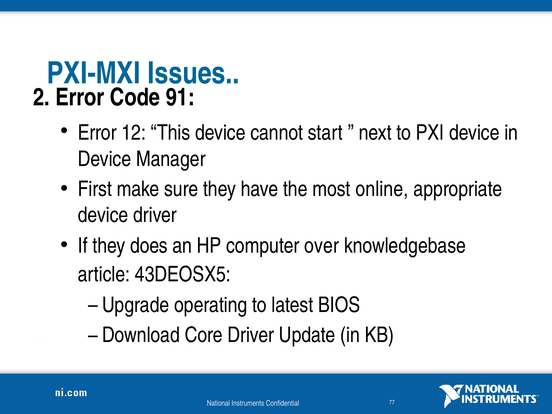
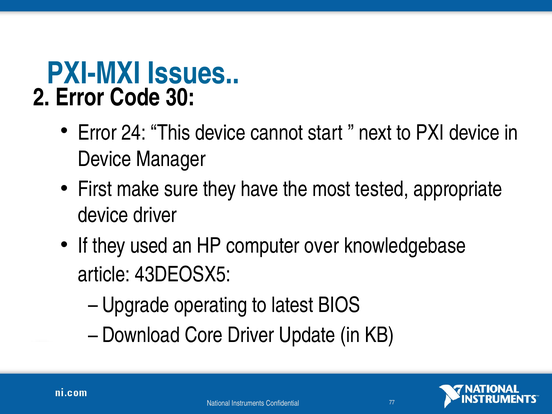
91: 91 -> 30 (180, 97)
12: 12 -> 24 (134, 133)
online: online -> tested (382, 189)
does: does -> used (149, 246)
